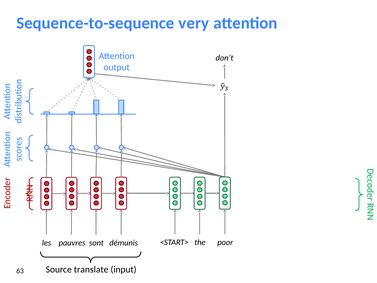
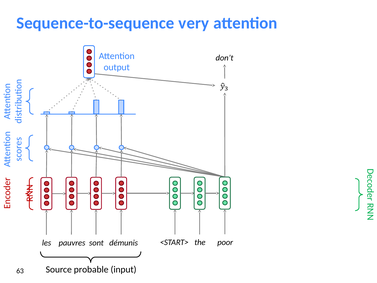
translate: translate -> probable (91, 269)
